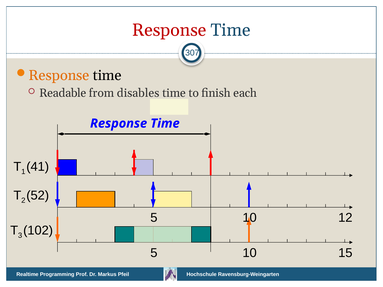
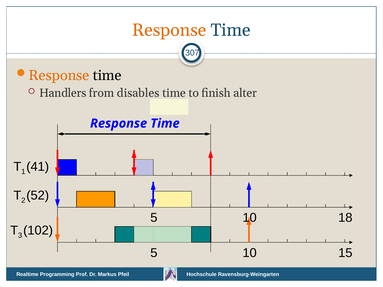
Response colour: red -> orange (169, 30)
Readable: Readable -> Handlers (63, 93)
each: each -> alter (245, 93)
12: 12 -> 18 (345, 218)
